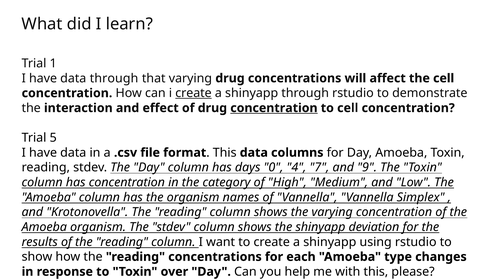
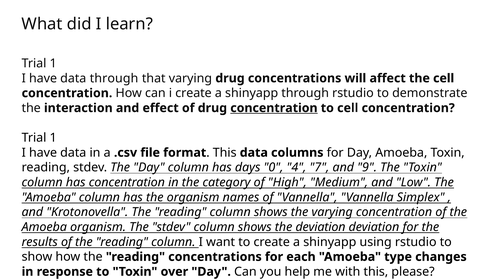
create underline: present -> none (193, 93)
5: 5 -> 1 (53, 138)
the shinyapp: shinyapp -> deviation (321, 228)
